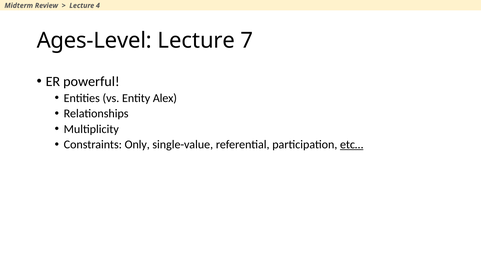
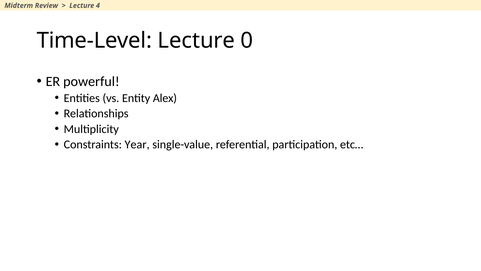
Ages-Level: Ages-Level -> Time-Level (94, 40)
7: 7 -> 0 (247, 40)
Only: Only -> Year (137, 144)
etc… underline: present -> none (352, 144)
